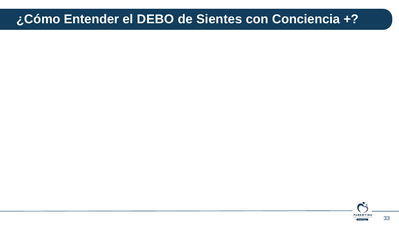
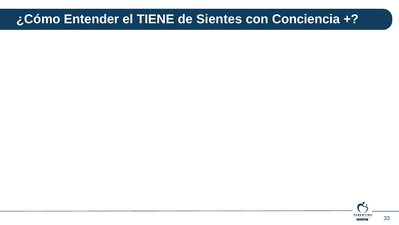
DEBO: DEBO -> TIENE (156, 19)
